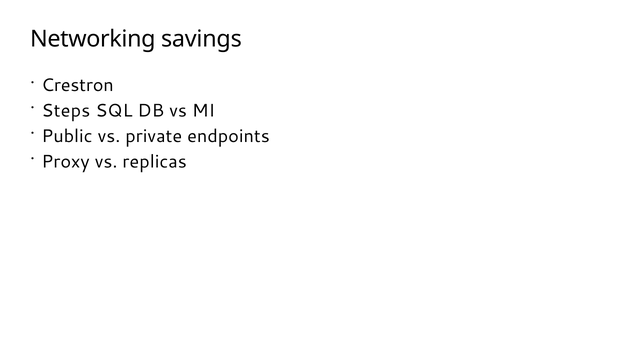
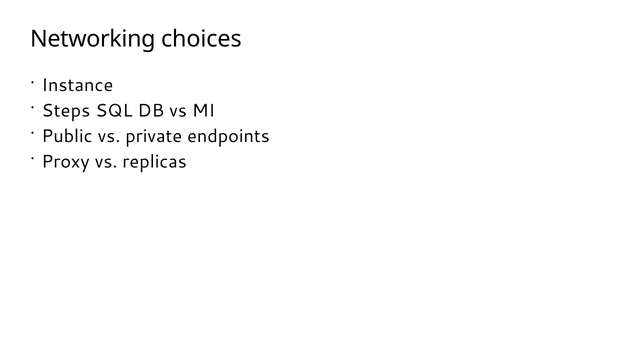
savings: savings -> choices (201, 39)
Crestron: Crestron -> Instance (77, 85)
